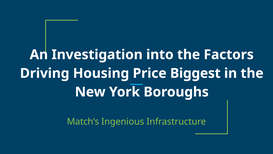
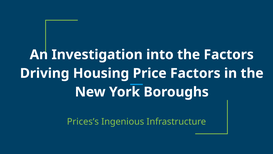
Price Biggest: Biggest -> Factors (195, 73)
Match’s: Match’s -> Prices’s (83, 121)
